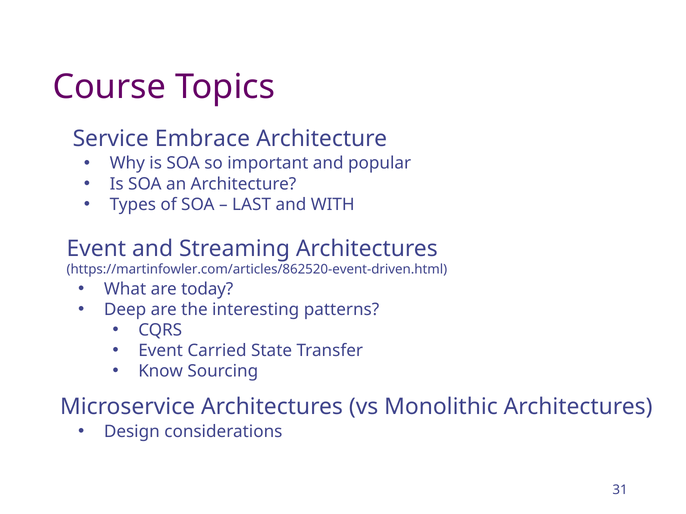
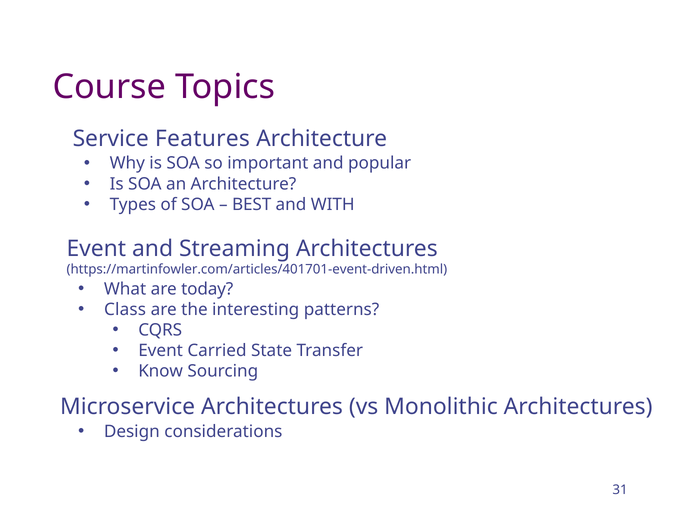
Embrace: Embrace -> Features (202, 139)
LAST: LAST -> BEST (252, 205)
https://martinfowler.com/articles/862520-event-driven.html: https://martinfowler.com/articles/862520-event-driven.html -> https://martinfowler.com/articles/401701-event-driven.html (257, 270)
Deep: Deep -> Class (125, 310)
